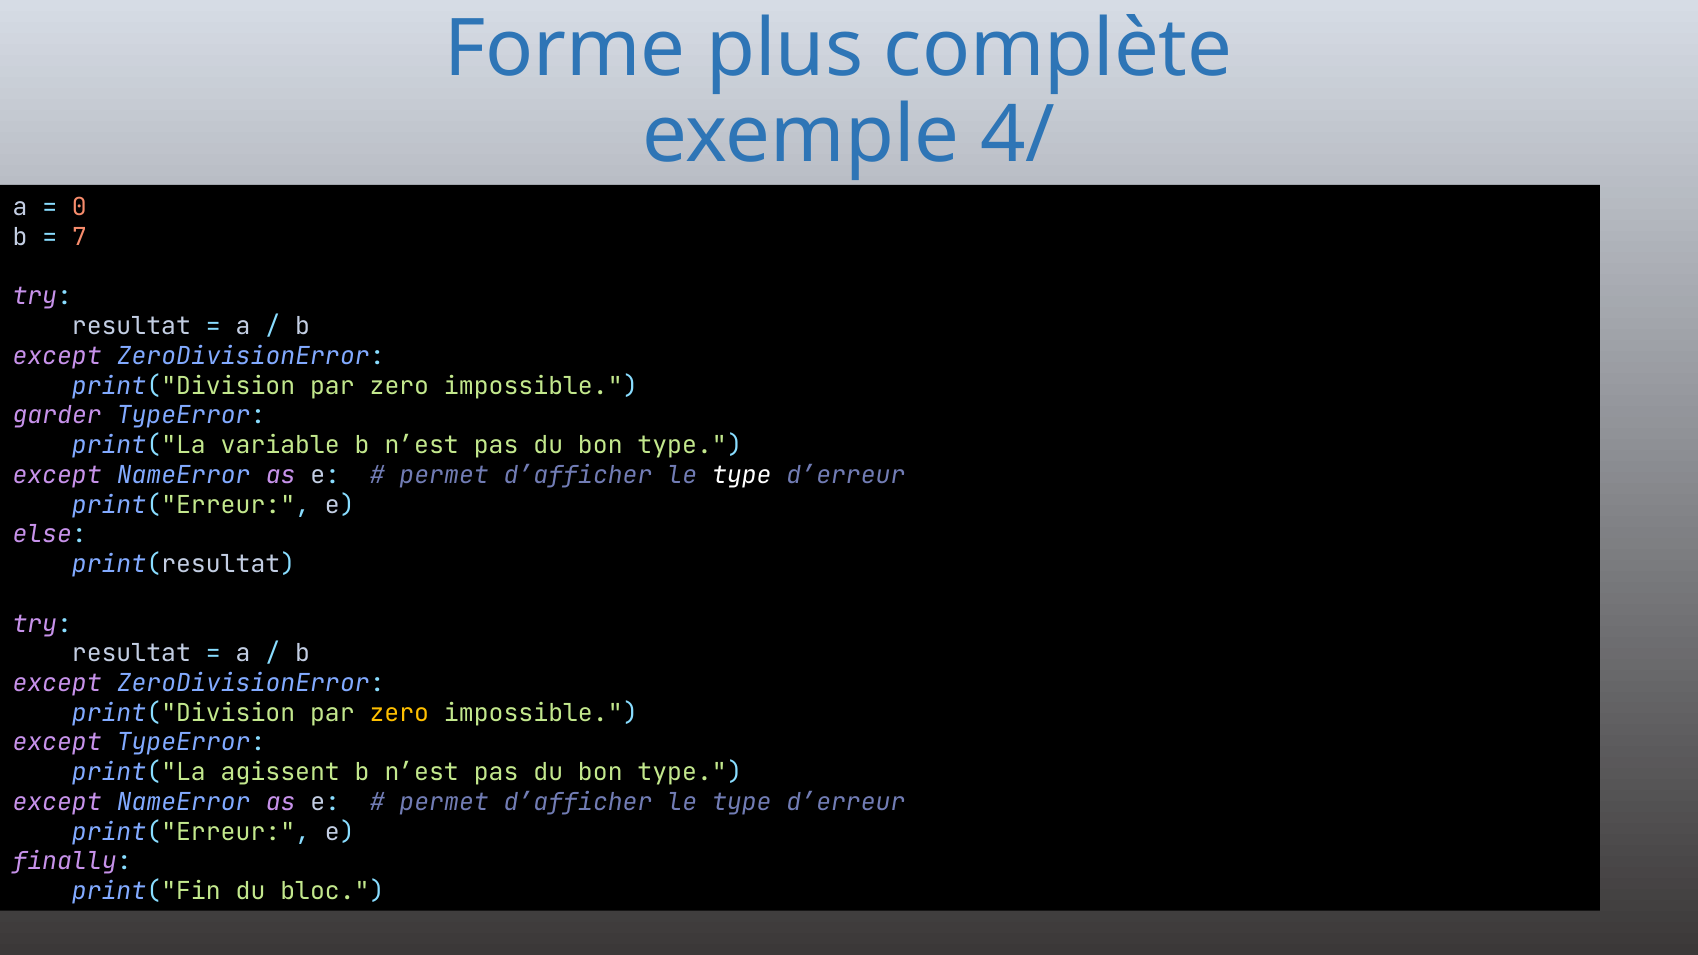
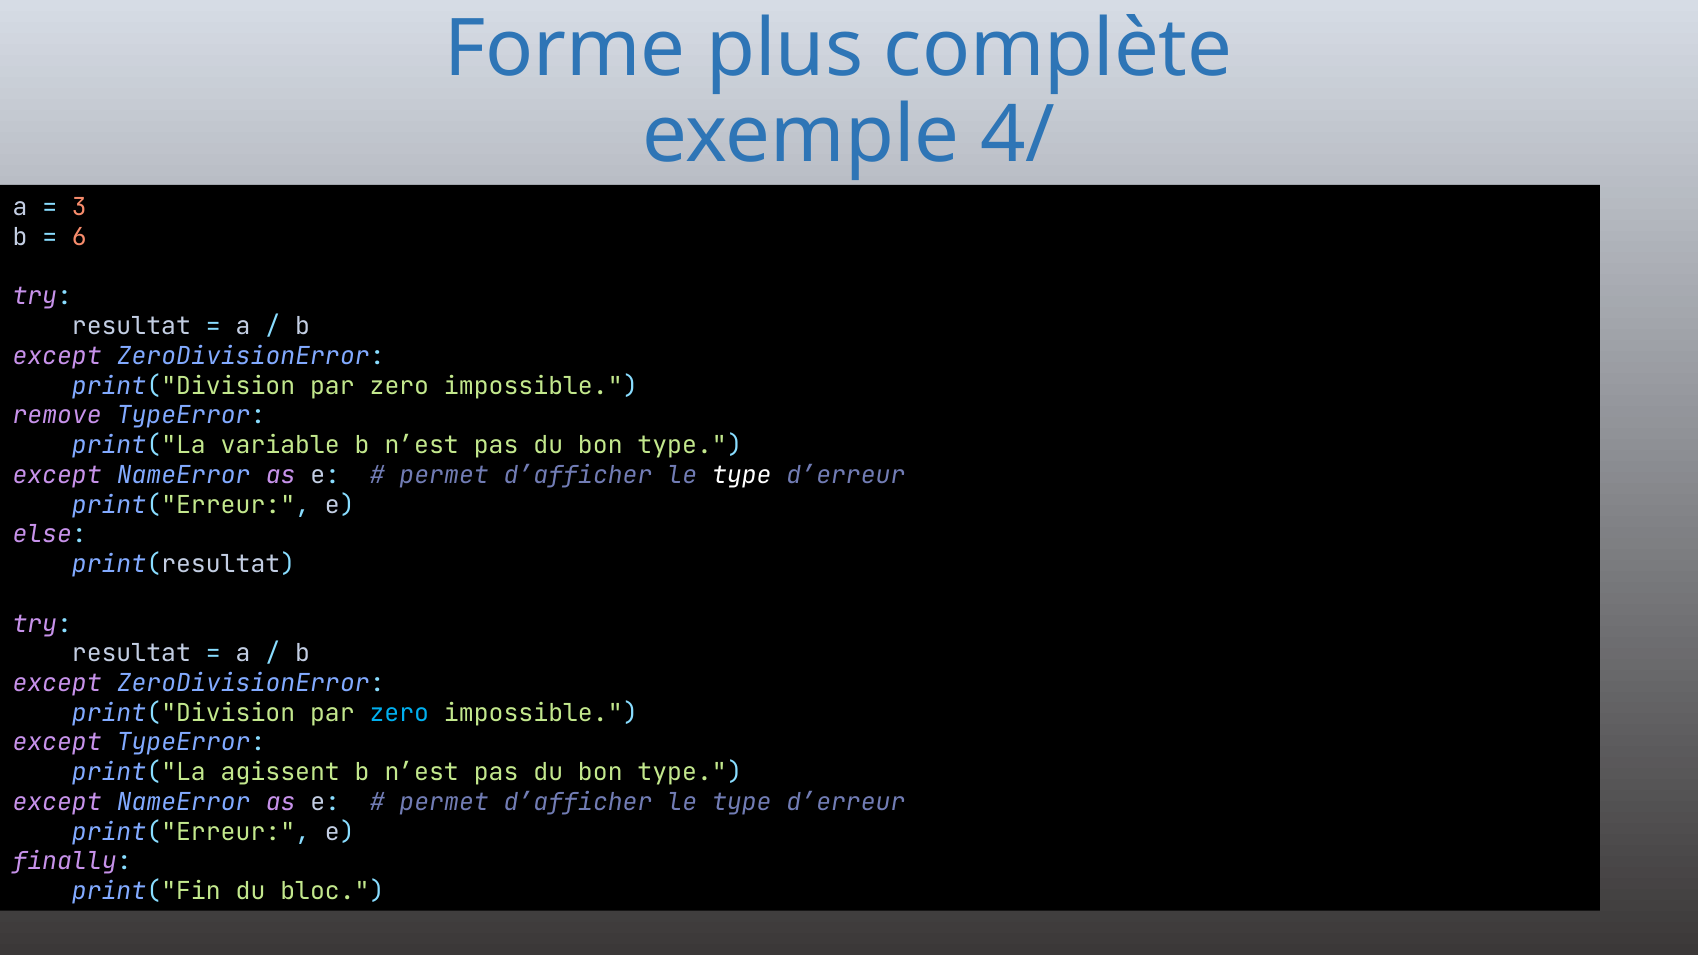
0: 0 -> 3 (79, 208)
7: 7 -> 6 (79, 237)
garder: garder -> remove (57, 416)
zero colour: yellow -> light blue (399, 713)
